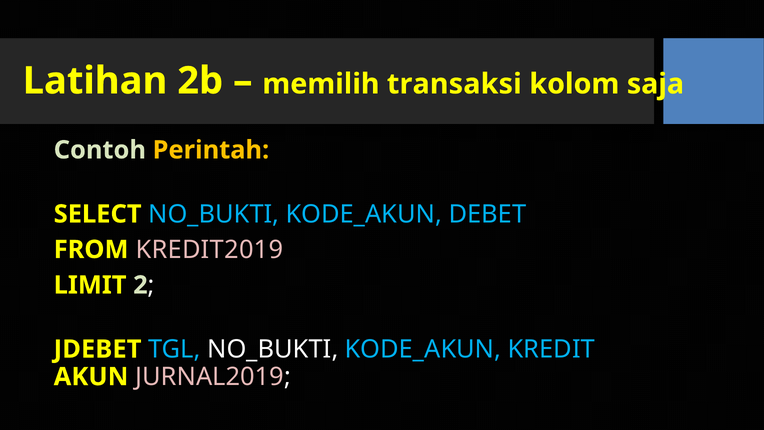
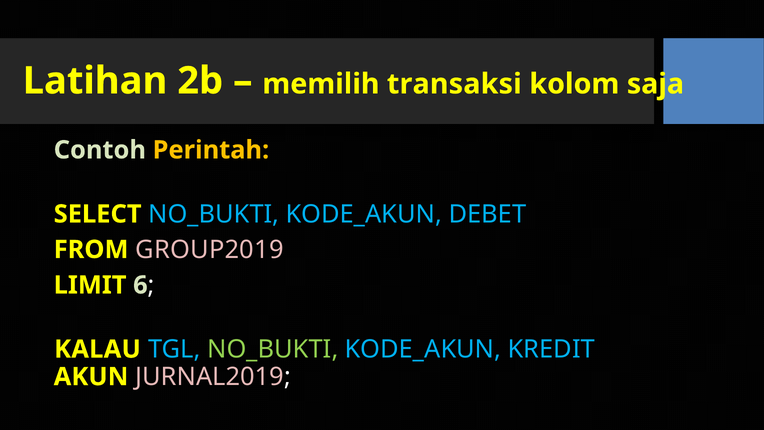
KREDIT2019: KREDIT2019 -> GROUP2019 (209, 249)
2: 2 -> 6 (140, 285)
JDEBET: JDEBET -> KALAU (97, 349)
NO_BUKTI colour: white -> light green (273, 349)
